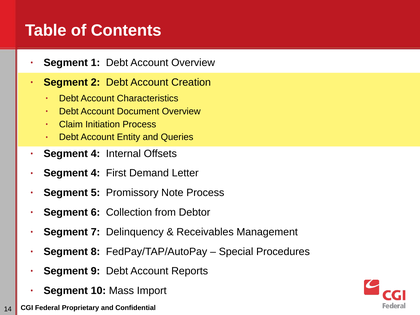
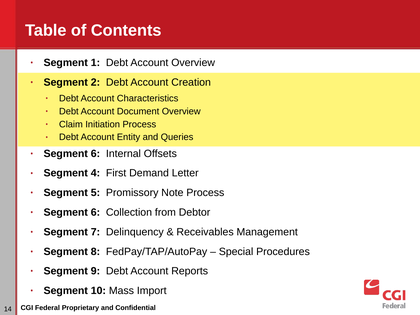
4: 4 -> 6 (95, 154)
